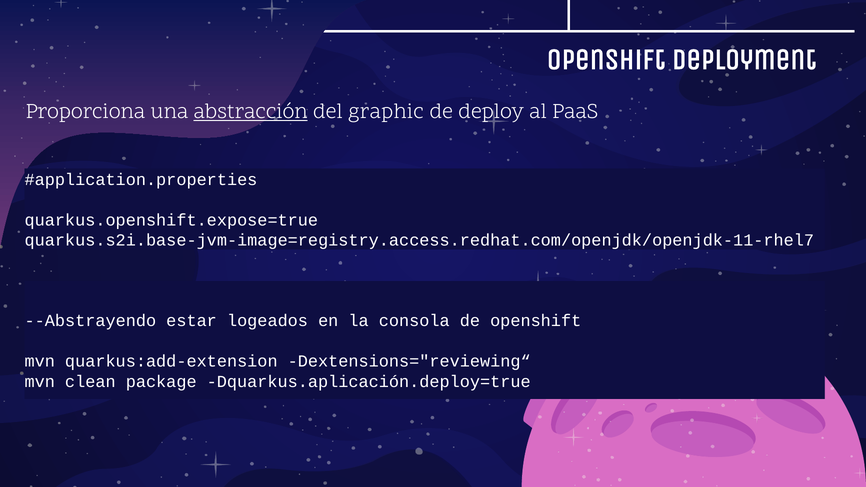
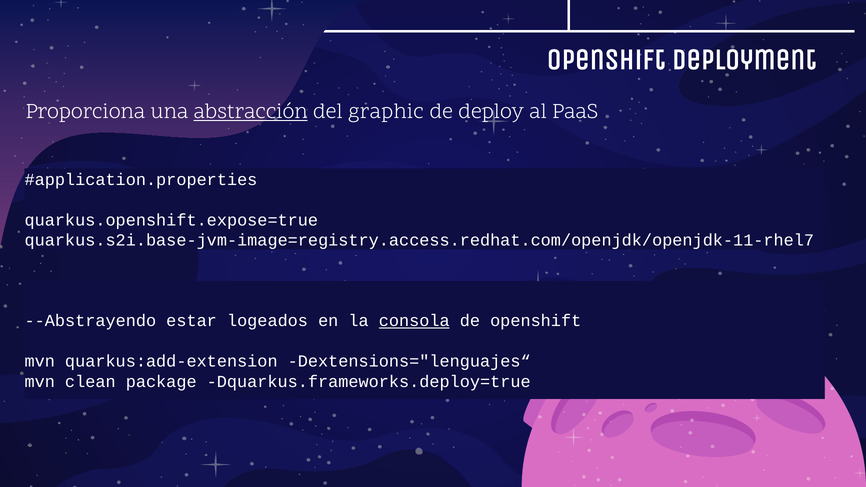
consola underline: none -> present (414, 321)
Dextensions="reviewing“: Dextensions="reviewing“ -> Dextensions="lenguajes“ (409, 361)
Dquarkus.aplicación.deploy=true: Dquarkus.aplicación.deploy=true -> Dquarkus.frameworks.deploy=true (369, 382)
